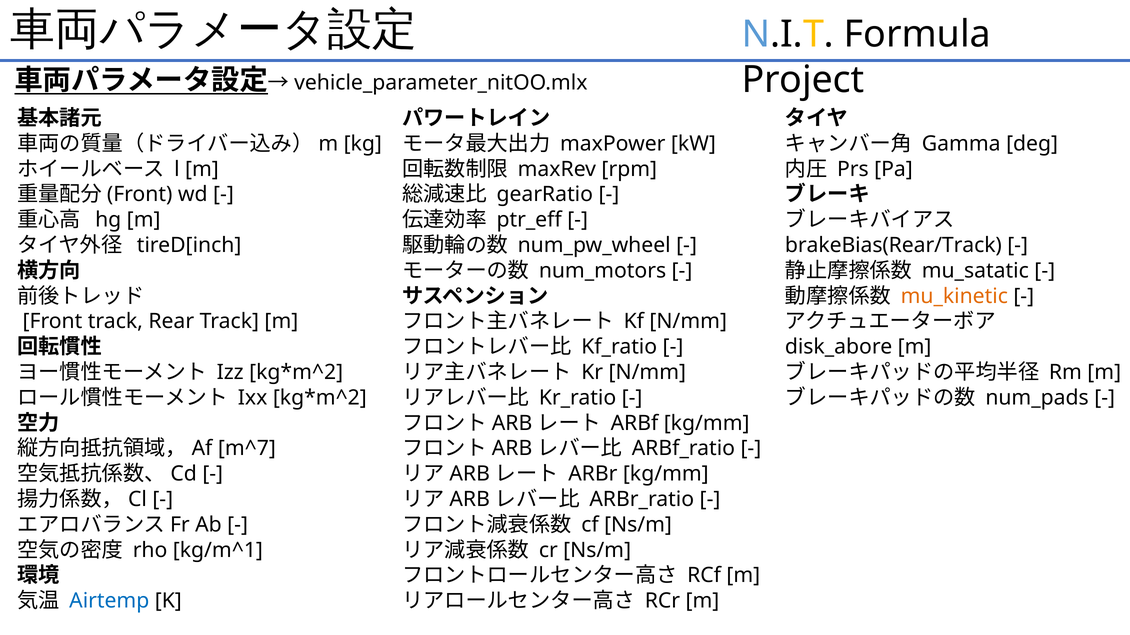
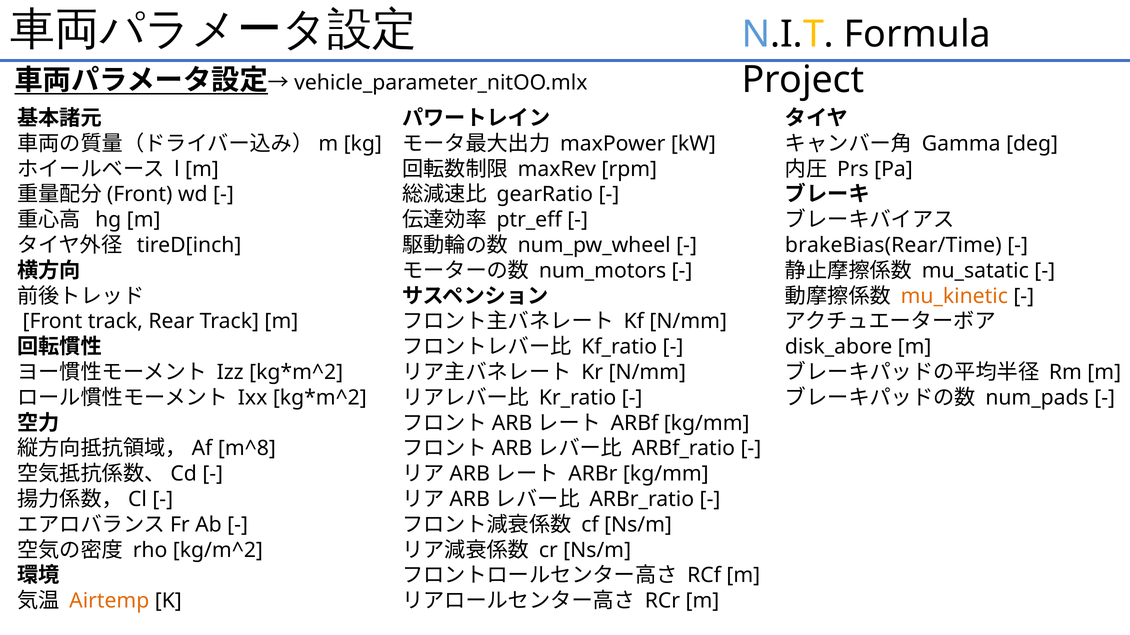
brakeBias(Rear/Track: brakeBias(Rear/Track -> brakeBias(Rear/Time (893, 245)
m^7: m^7 -> m^8 (247, 449)
kg/m^1: kg/m^1 -> kg/m^2 (218, 551)
Airtemp colour: blue -> orange (109, 601)
